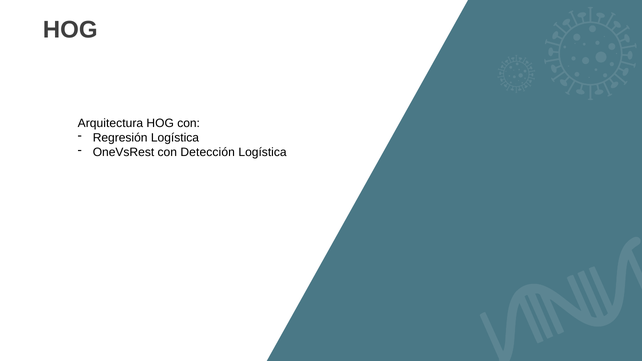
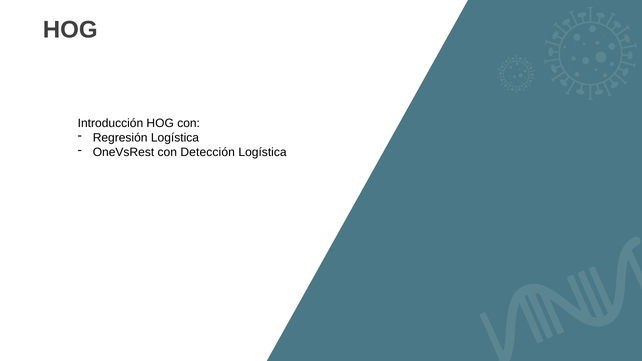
Arquitectura: Arquitectura -> Introducción (110, 123)
